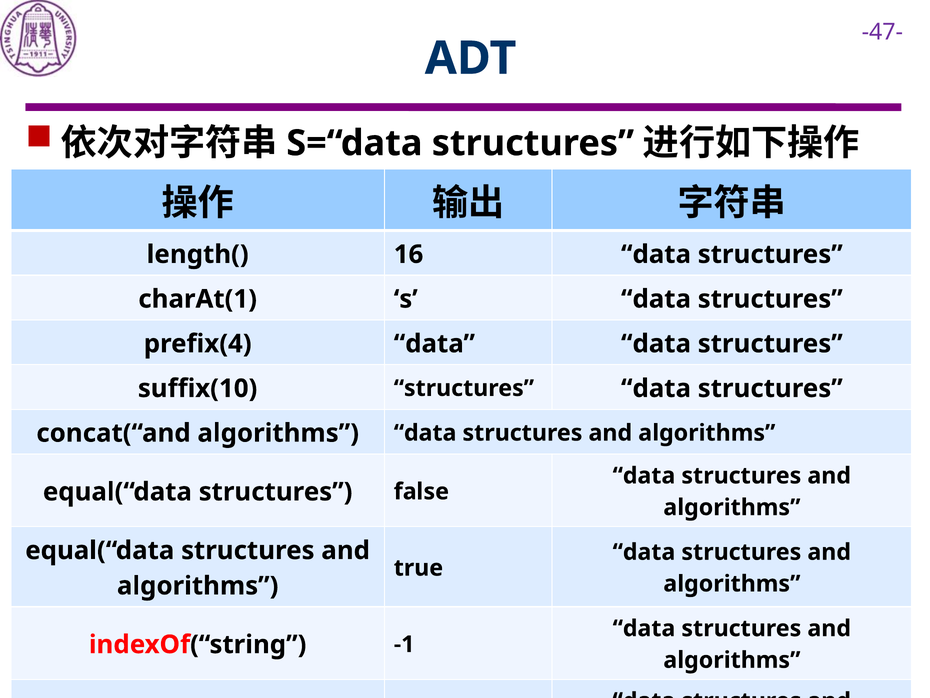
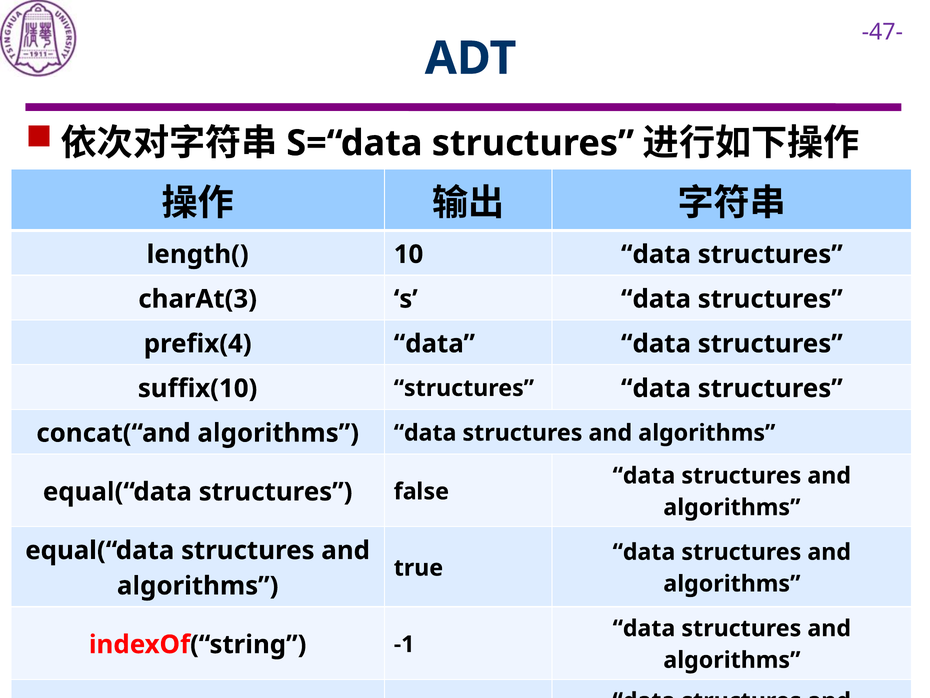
16: 16 -> 10 (409, 254)
charAt(1: charAt(1 -> charAt(3 (198, 299)
